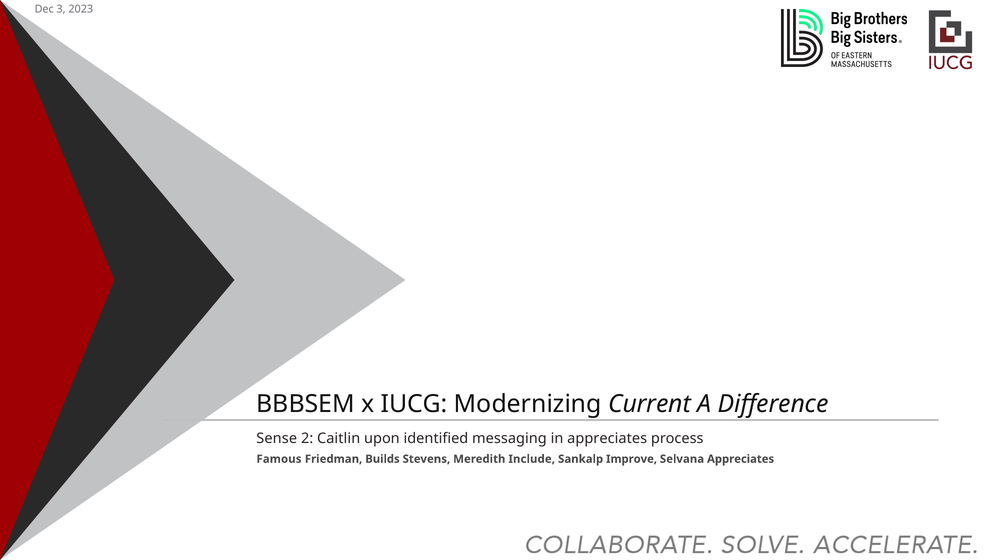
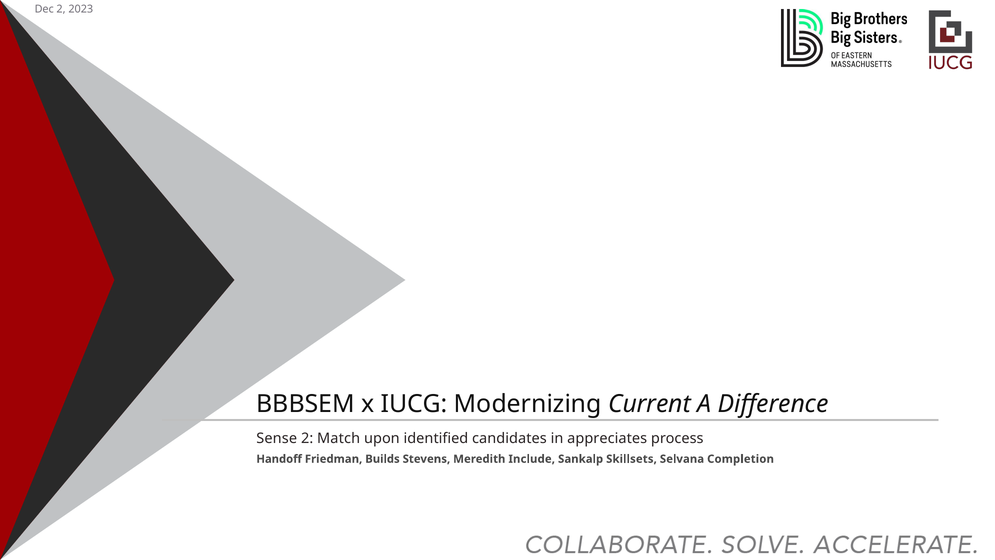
Dec 3: 3 -> 2 (61, 9)
Caitlin: Caitlin -> Match (339, 438)
messaging: messaging -> candidates (509, 438)
Famous: Famous -> Handoff (279, 459)
Improve: Improve -> Skillsets (631, 459)
Selvana Appreciates: Appreciates -> Completion (741, 459)
